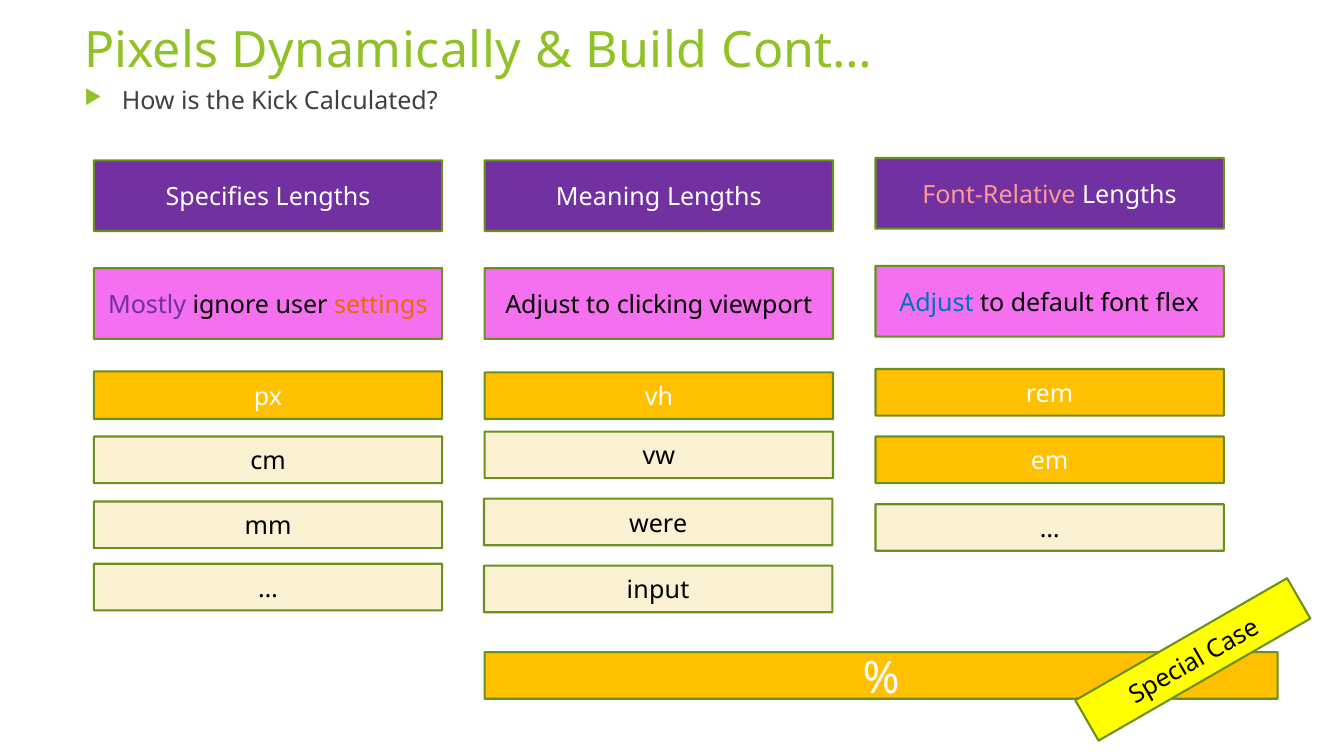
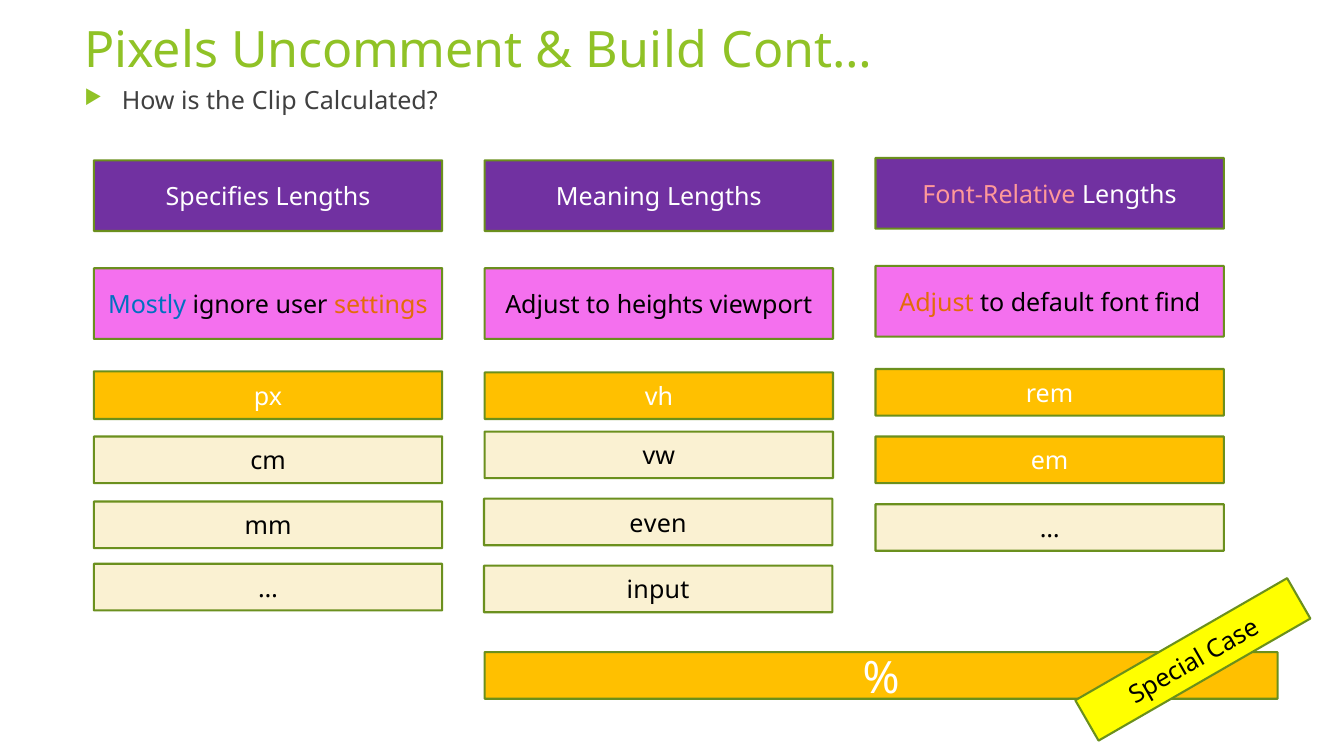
Dynamically: Dynamically -> Uncomment (377, 51)
Kick: Kick -> Clip (274, 102)
Mostly colour: purple -> blue (147, 305)
clicking: clicking -> heights (660, 305)
Adjust colour: blue -> orange (936, 303)
flex: flex -> find (1178, 303)
were: were -> even (658, 524)
